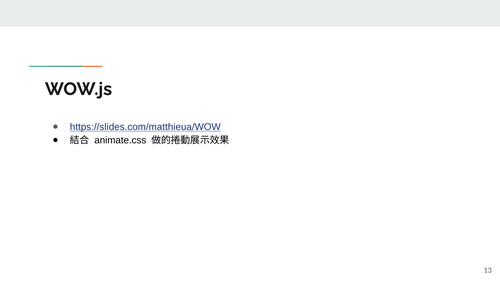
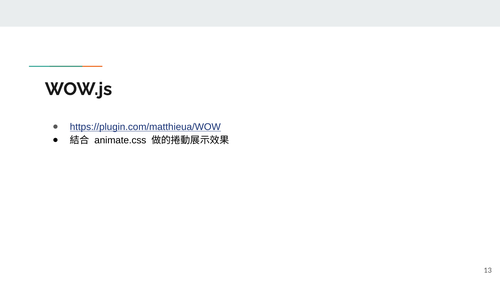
https://slides.com/matthieua/WOW: https://slides.com/matthieua/WOW -> https://plugin.com/matthieua/WOW (145, 127)
